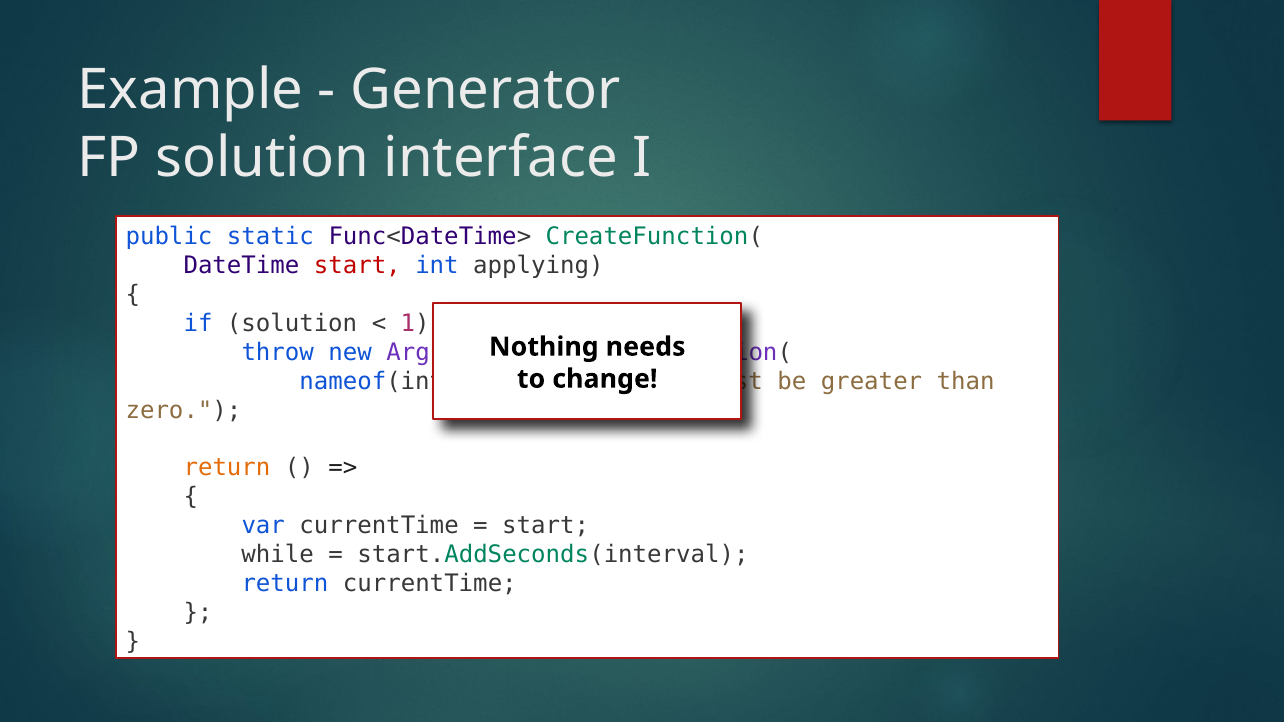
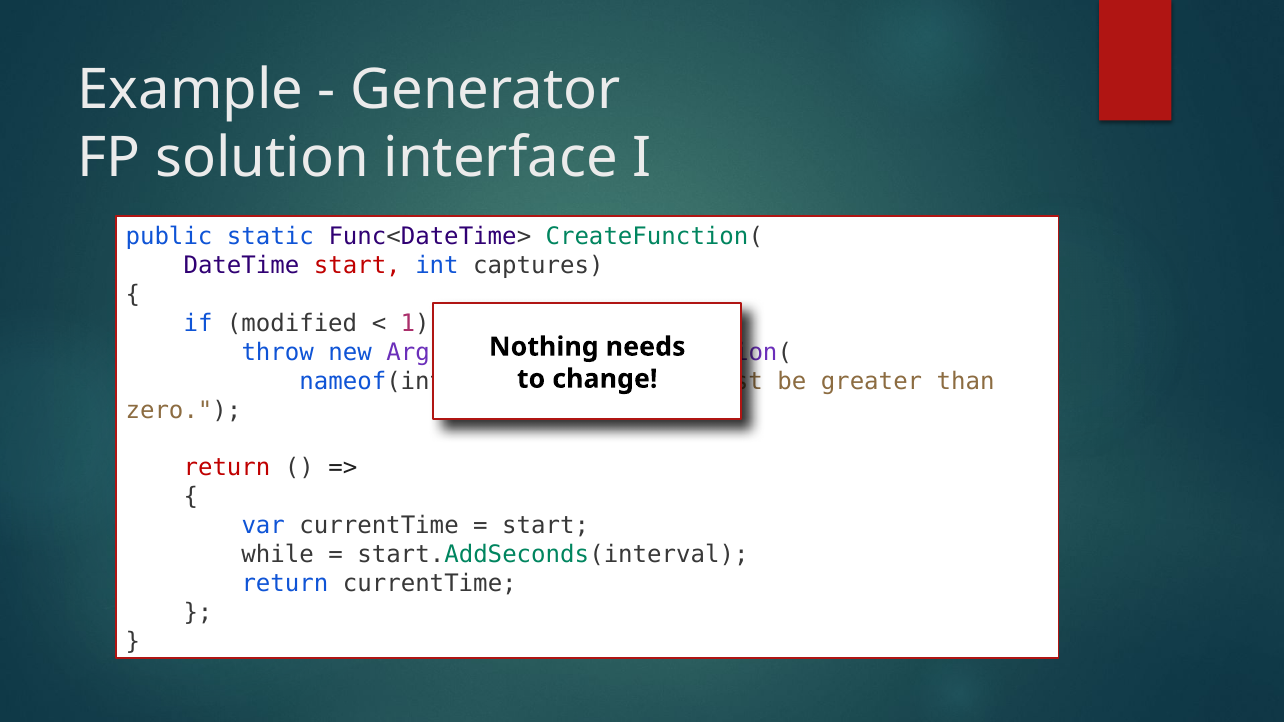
applying: applying -> captures (538, 266)
if solution: solution -> modified (292, 324)
return colour: orange -> red (227, 468)
